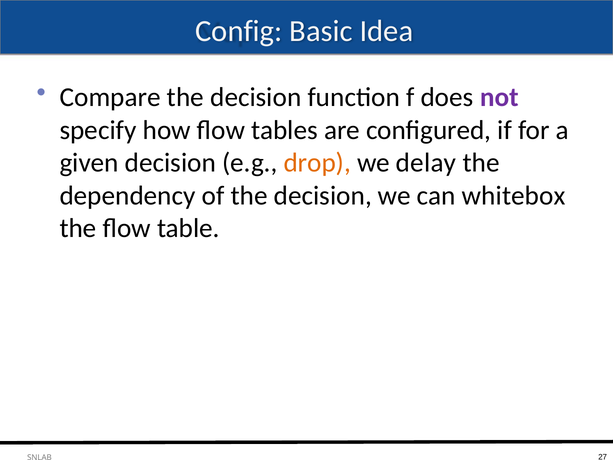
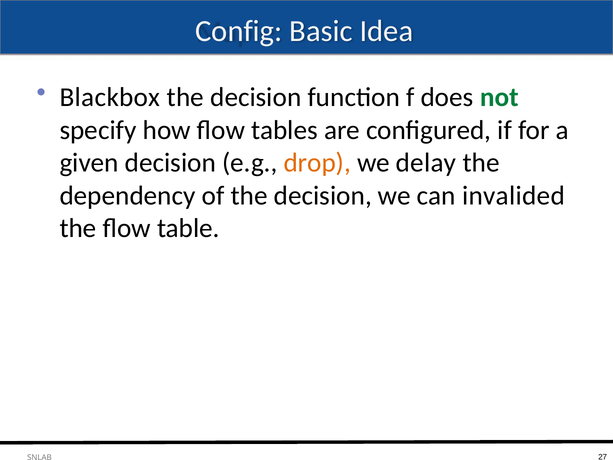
Compare: Compare -> Blackbox (110, 97)
not colour: purple -> green (499, 97)
whitebox: whitebox -> invalided (514, 195)
